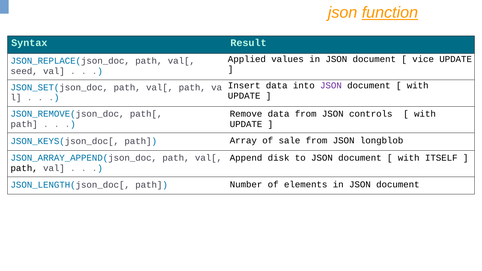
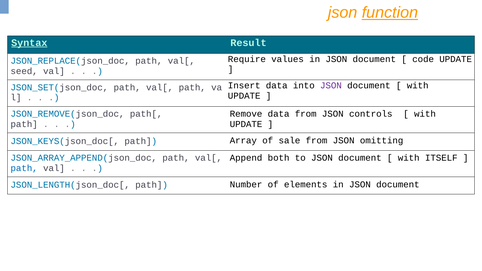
Syntax underline: none -> present (29, 43)
Applied: Applied -> Require (247, 59)
vice: vice -> code (423, 59)
longblob: longblob -> omitting (382, 140)
disk: disk -> both (279, 158)
path colour: black -> blue (24, 168)
